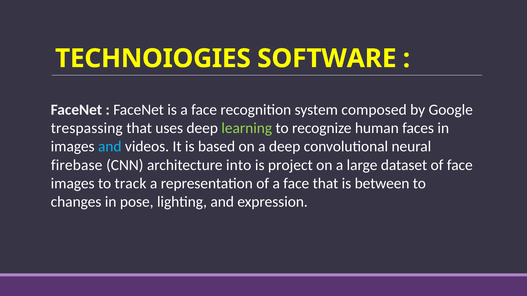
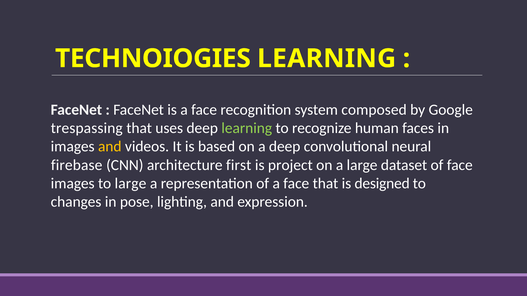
TECHNOIOGIES SOFTWARE: SOFTWARE -> LEARNING (327, 59)
and colour: light blue -> yellow (110, 147)
into: into -> first (239, 165)
to track: track -> large (130, 184)
between: between -> designed (382, 184)
